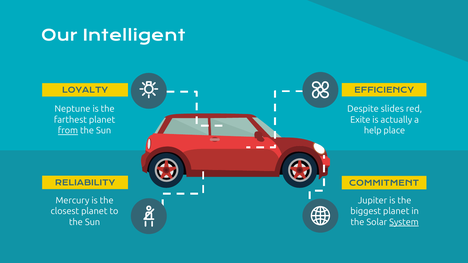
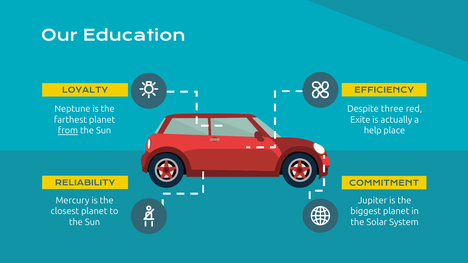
Intelligent: Intelligent -> Education (134, 36)
slides: slides -> three (392, 109)
System underline: present -> none (404, 222)
